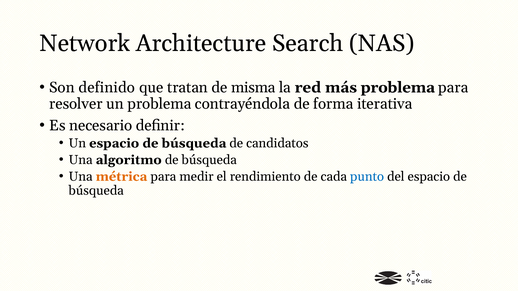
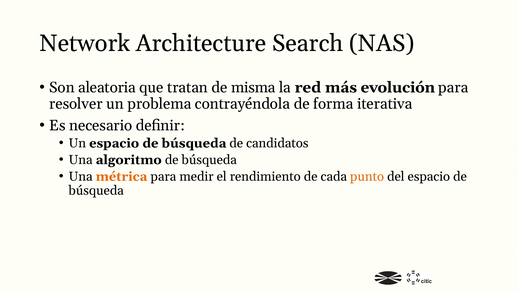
definido: definido -> aleatoria (107, 88)
más problema: problema -> evolución (398, 88)
punto colour: blue -> orange (367, 177)
